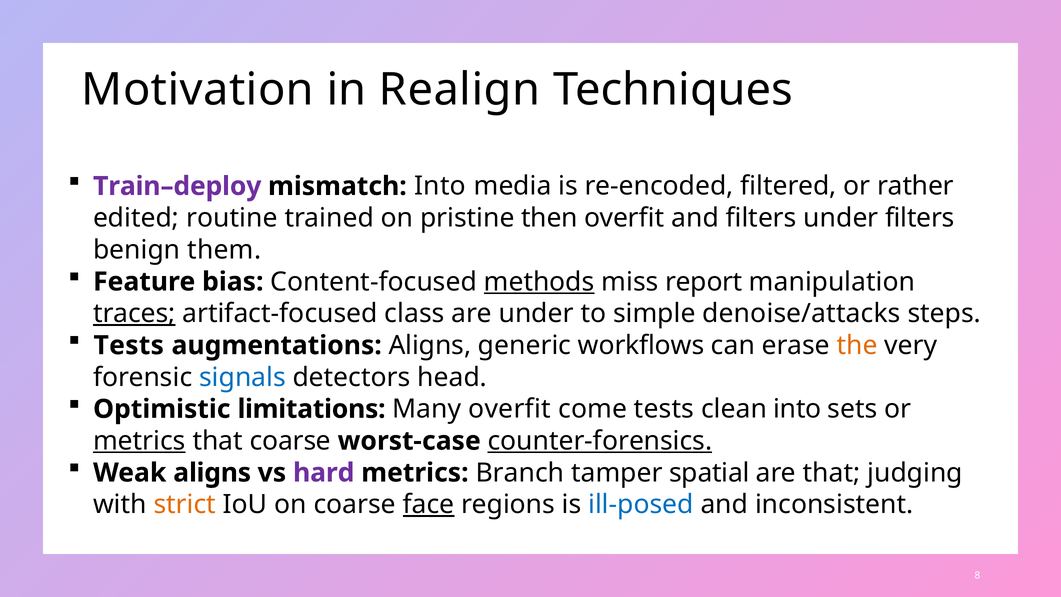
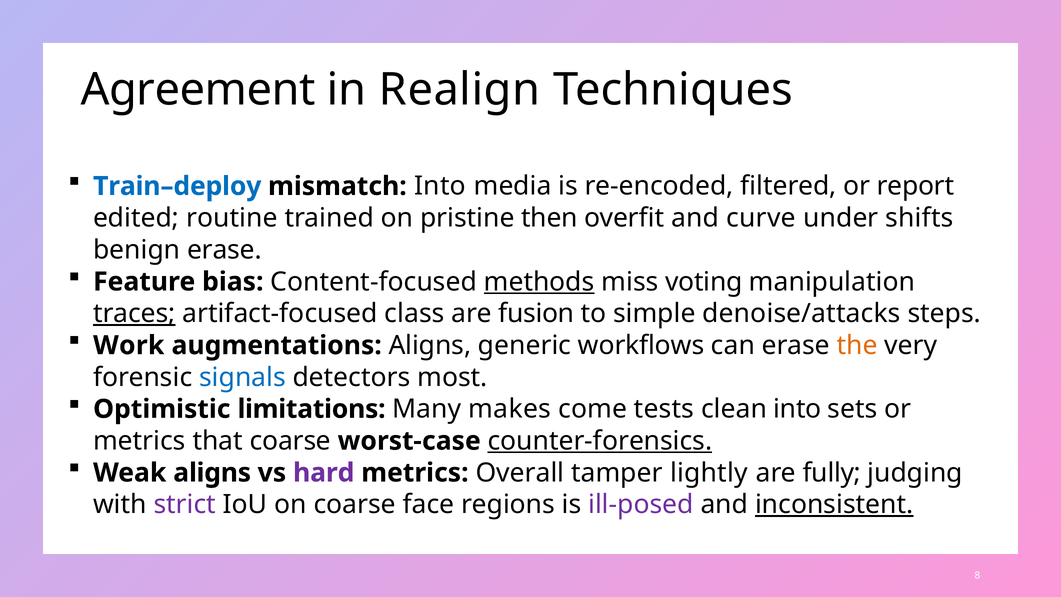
Motivation: Motivation -> Agreement (198, 90)
Train–deploy colour: purple -> blue (177, 186)
rather: rather -> report (916, 186)
and filters: filters -> curve (761, 218)
under filters: filters -> shifts (919, 218)
benign them: them -> erase (224, 250)
report: report -> voting (704, 282)
are under: under -> fusion (536, 313)
Tests: Tests -> Work (129, 345)
head: head -> most (452, 377)
Many overfit: overfit -> makes (510, 409)
metrics underline: present -> none (139, 441)
Branch: Branch -> Overall (520, 473)
spatial: spatial -> lightly (709, 473)
are that: that -> fully (832, 473)
strict colour: orange -> purple (185, 504)
face underline: present -> none (429, 504)
ill-posed colour: blue -> purple (641, 504)
inconsistent underline: none -> present (834, 504)
